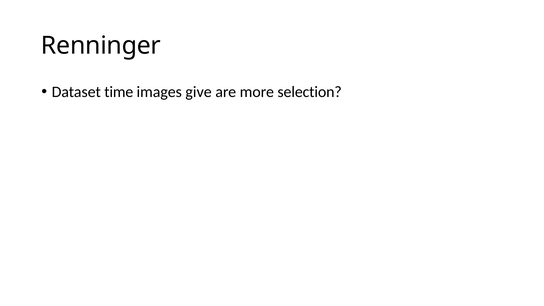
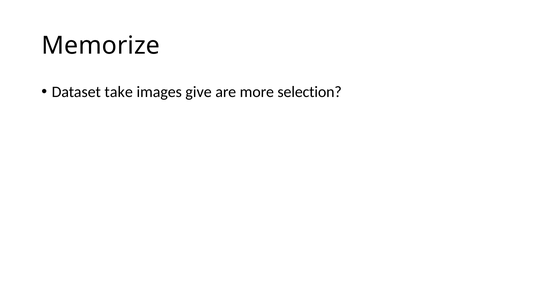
Renninger: Renninger -> Memorize (101, 46)
time: time -> take (119, 92)
